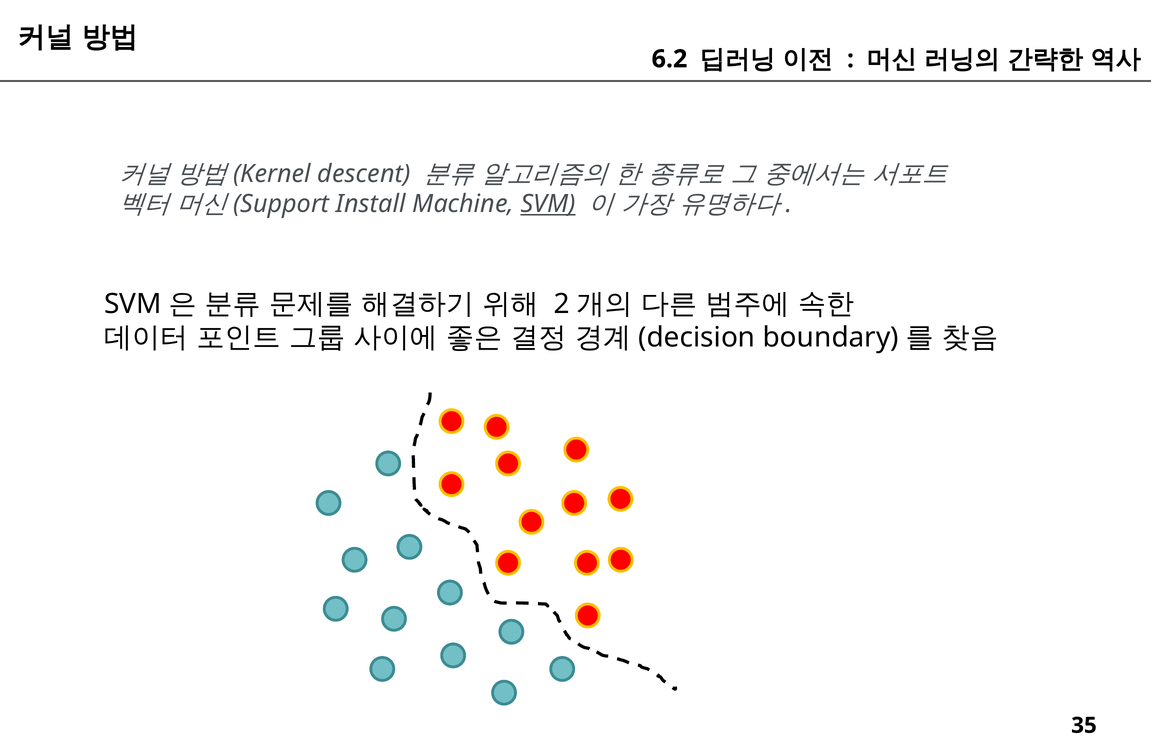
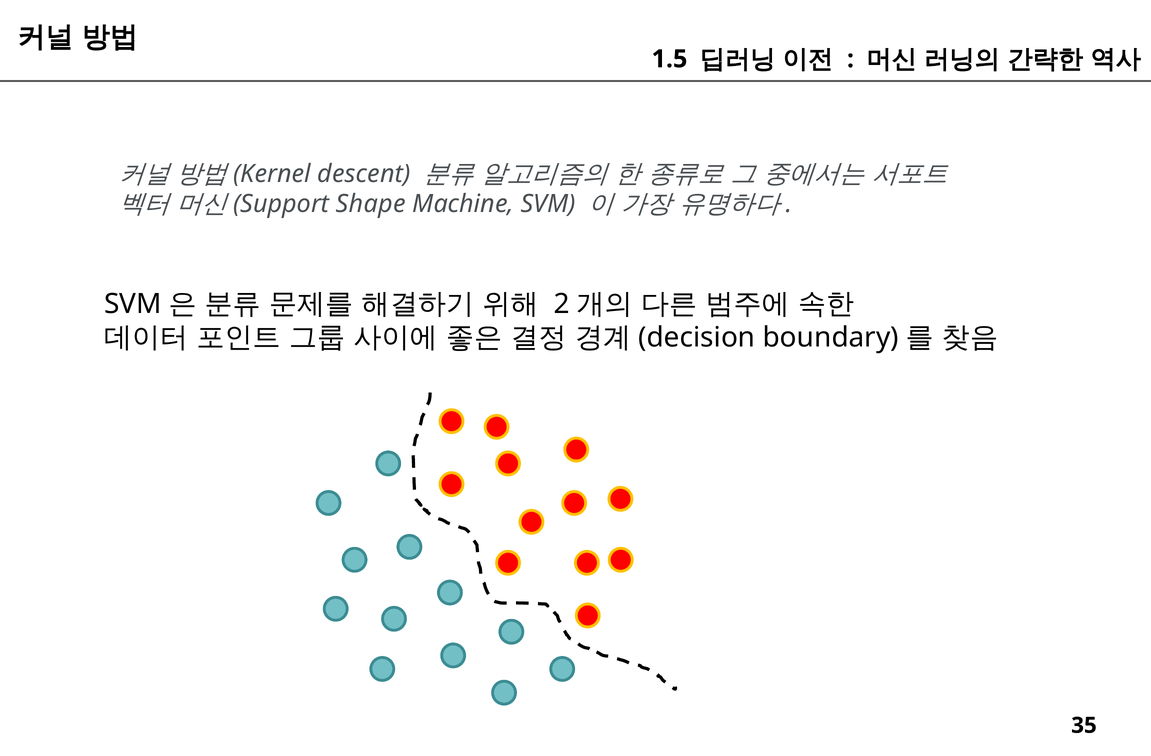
6.2: 6.2 -> 1.5 (669, 59)
Install: Install -> Shape (371, 204)
SVM underline: present -> none (548, 204)
